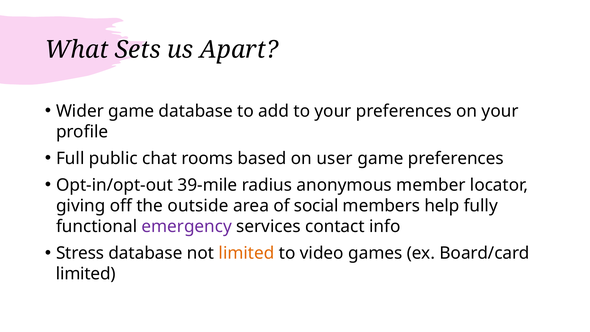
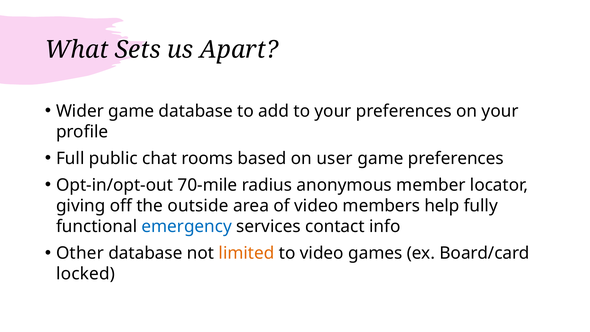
39-mile: 39-mile -> 70-mile (207, 185)
of social: social -> video (316, 206)
emergency colour: purple -> blue (187, 226)
Stress: Stress -> Other (80, 253)
limited: limited -> locked (86, 274)
